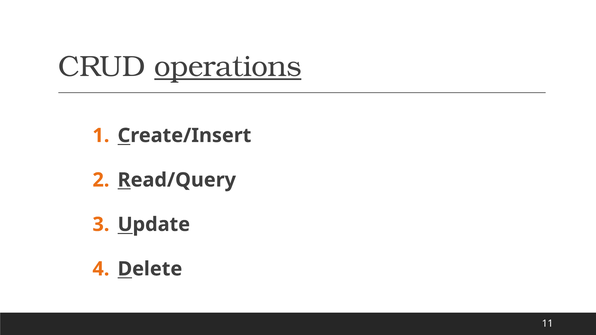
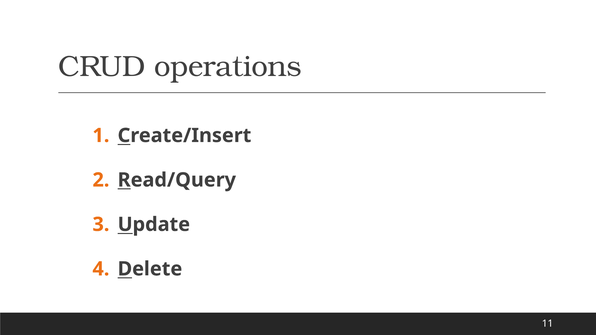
operations underline: present -> none (228, 67)
